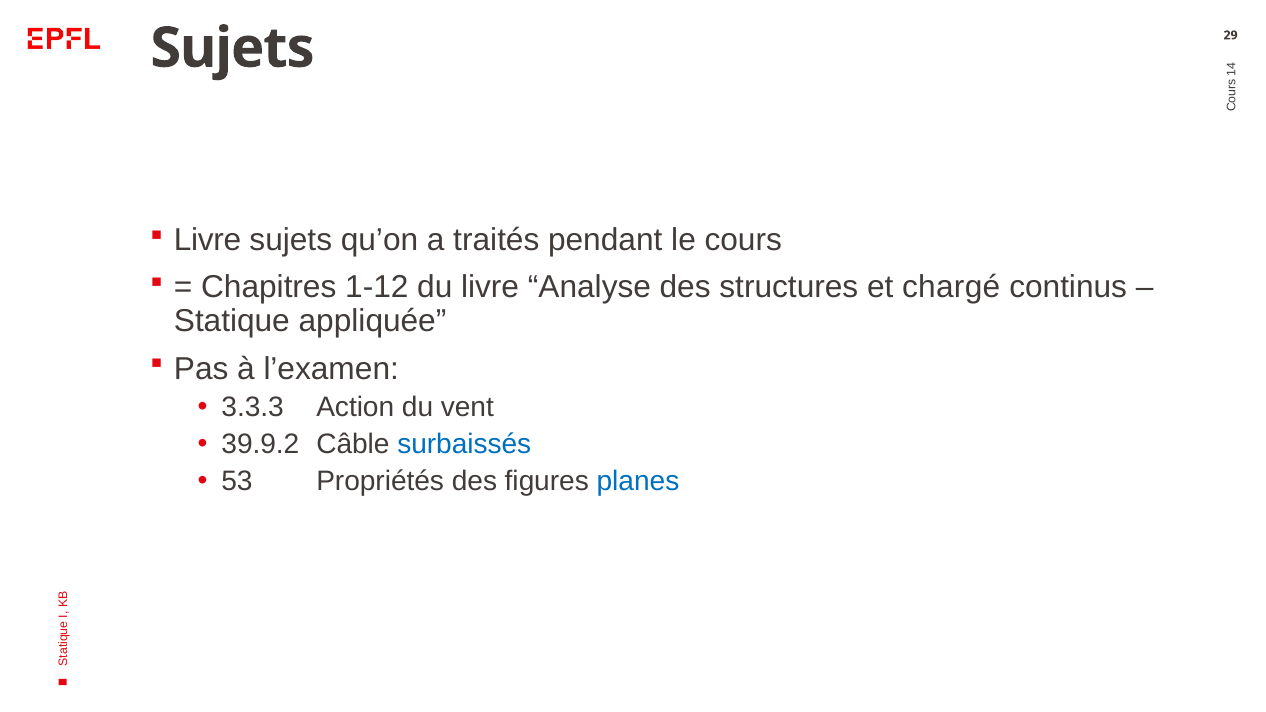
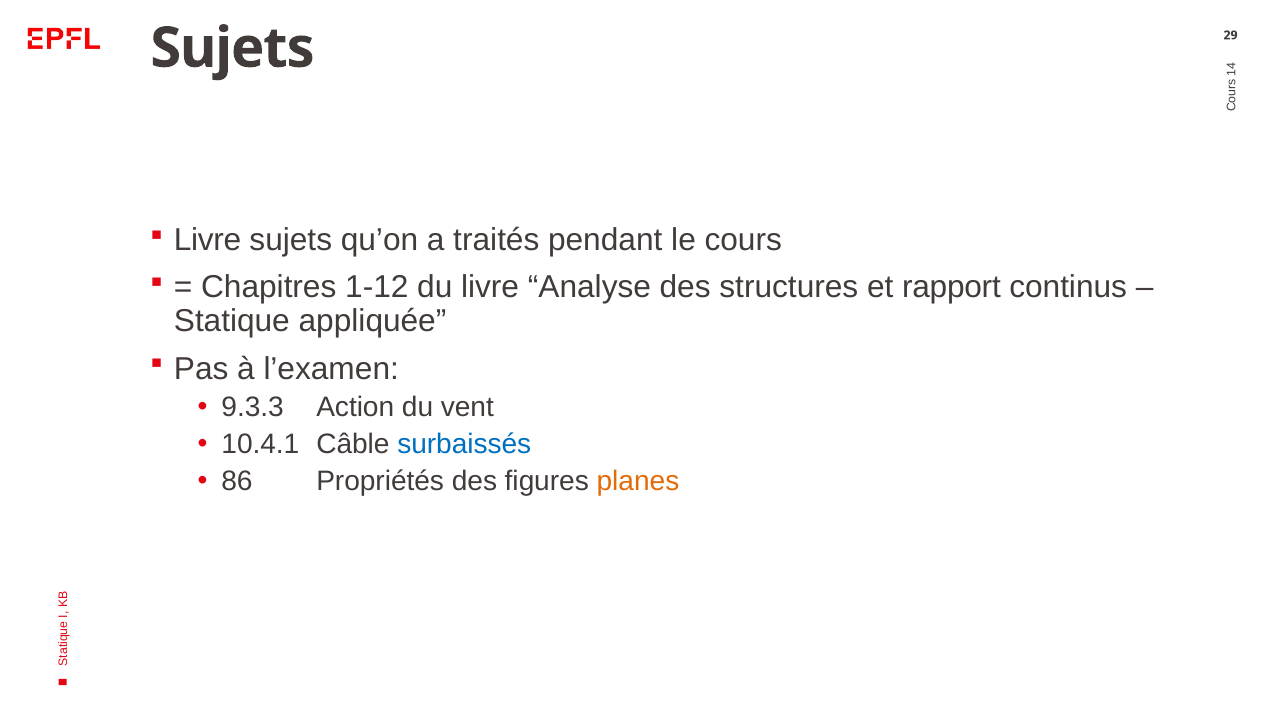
chargé: chargé -> rapport (951, 287)
3.3.3: 3.3.3 -> 9.3.3 (253, 408)
39.9.2: 39.9.2 -> 10.4.1 (260, 445)
53: 53 -> 86 (237, 482)
planes colour: blue -> orange (638, 482)
